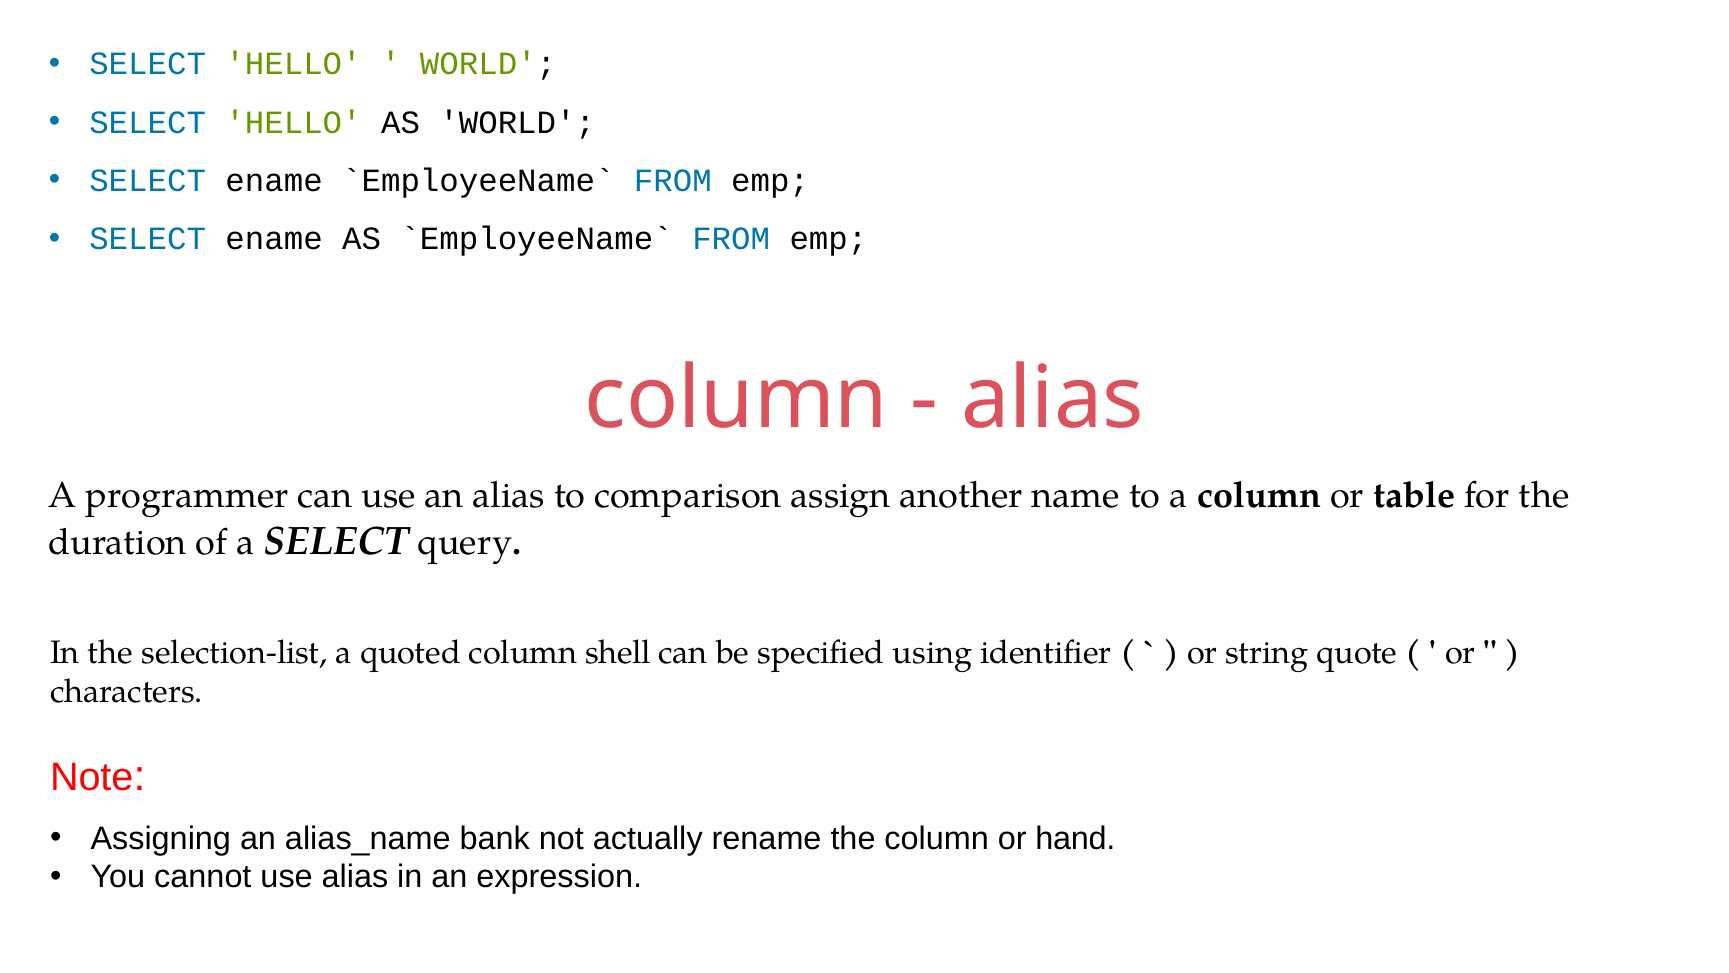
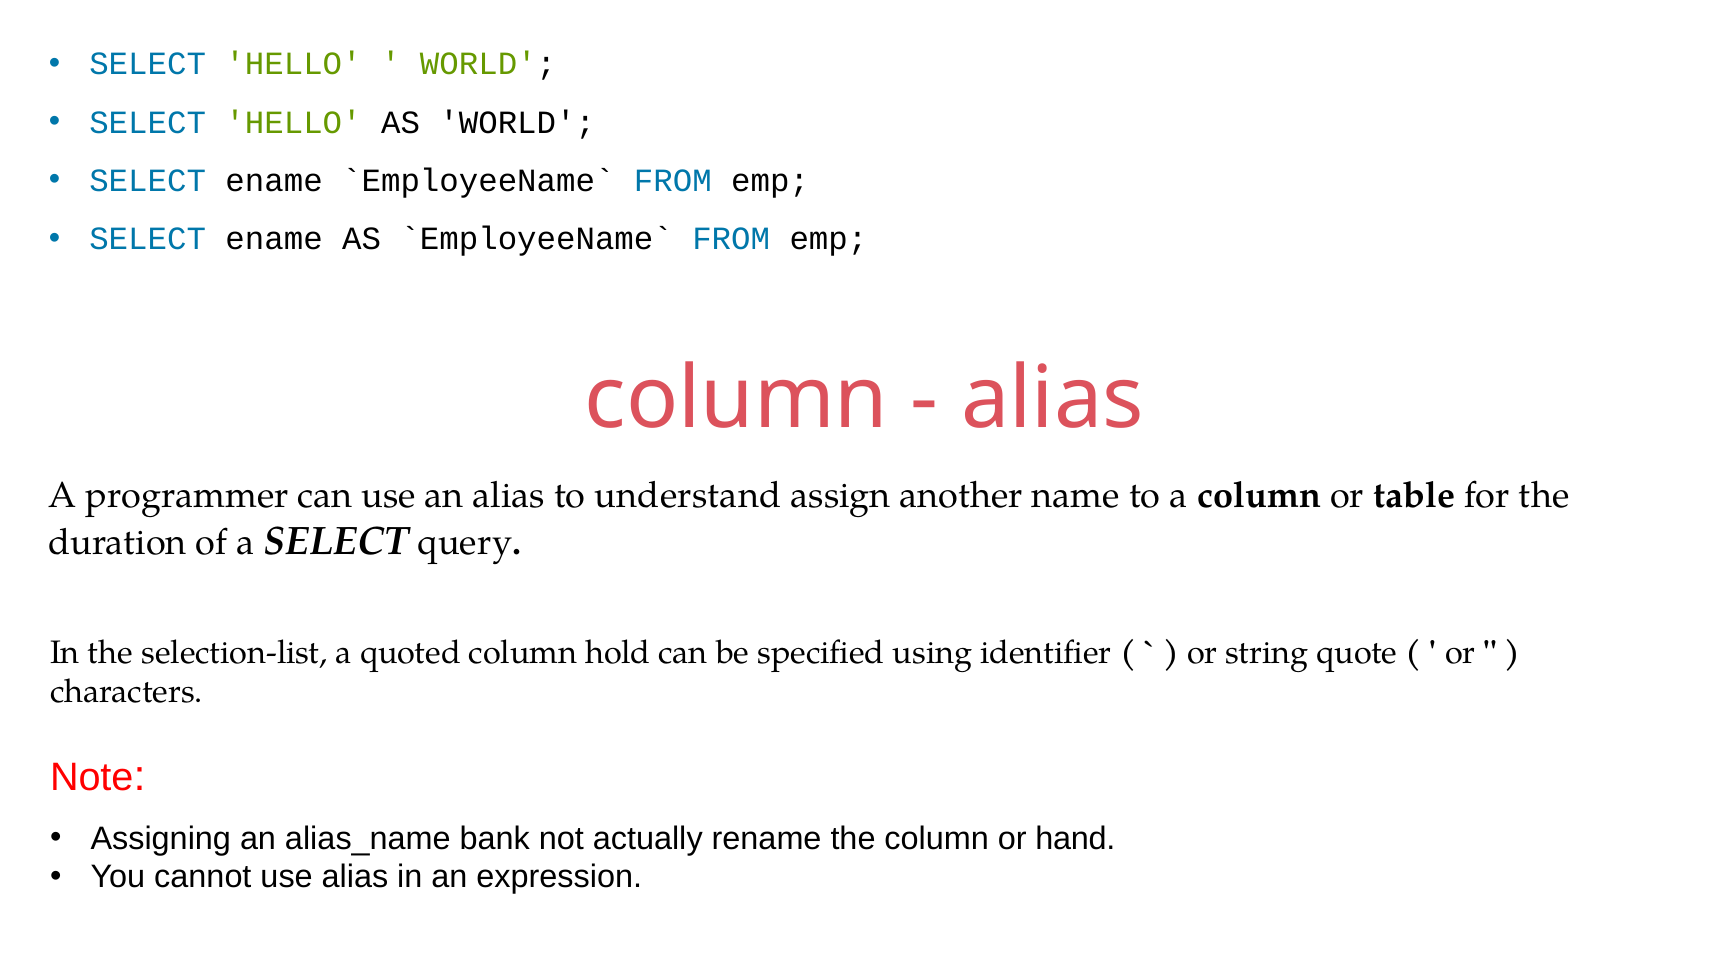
comparison: comparison -> understand (688, 495)
shell: shell -> hold (618, 652)
